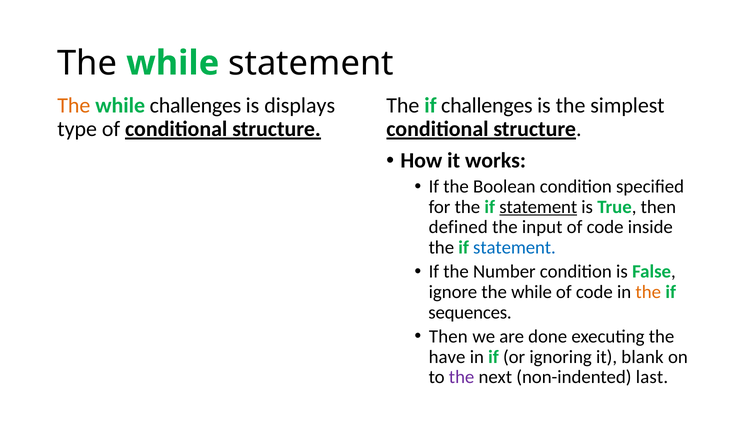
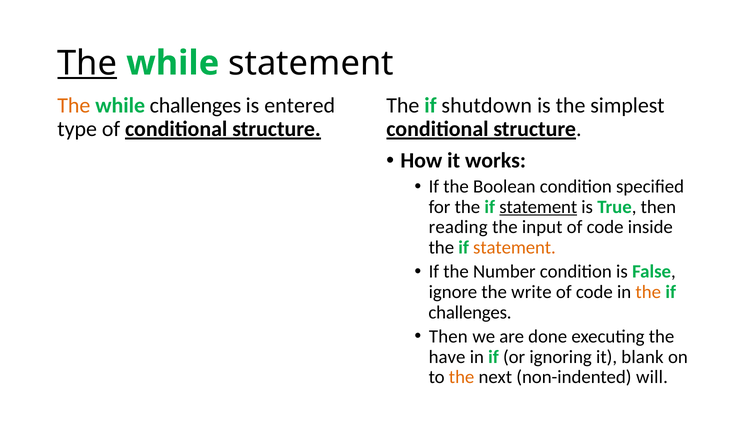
The underline: none -> present (87, 63)
displays: displays -> entered (300, 106)
if challenges: challenges -> shutdown (487, 106)
defined: defined -> reading (458, 227)
statement colour: blue -> orange (514, 248)
ignore the while: while -> write (531, 292)
sequences: sequences -> challenges (470, 312)
the colour: purple -> orange (462, 377)
last: last -> will (652, 377)
